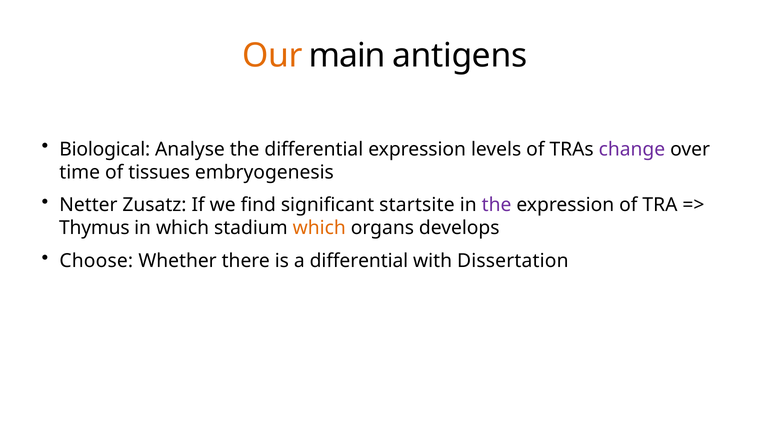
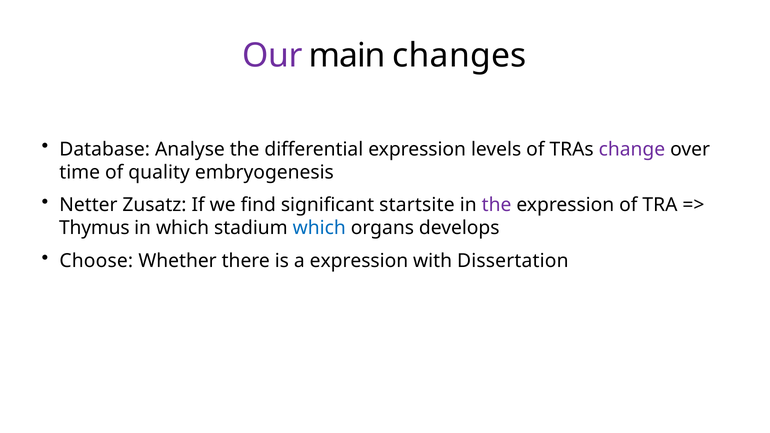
Our colour: orange -> purple (273, 56)
antigens: antigens -> changes (459, 56)
Biological: Biological -> Database (105, 149)
tissues: tissues -> quality (159, 172)
which colour: orange -> blue (319, 228)
a differential: differential -> expression (359, 261)
